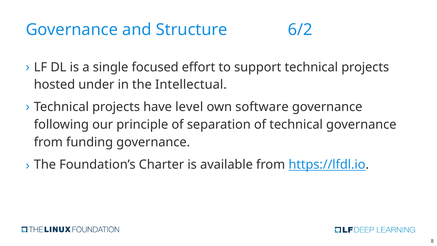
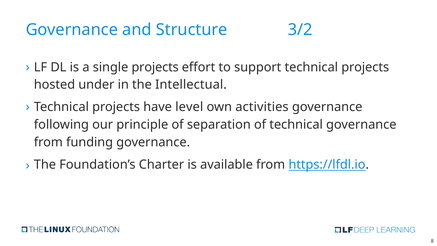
6/2: 6/2 -> 3/2 (300, 30)
single focused: focused -> projects (155, 67)
software: software -> activities (262, 107)
